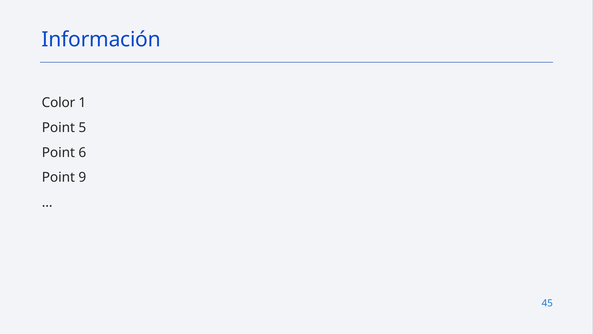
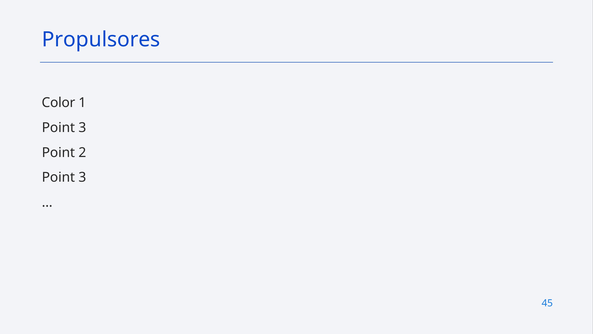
Información: Información -> Propulsores (101, 40)
5: 5 -> 3 (82, 127)
6: 6 -> 2 (82, 152)
9: 9 -> 3 (82, 177)
